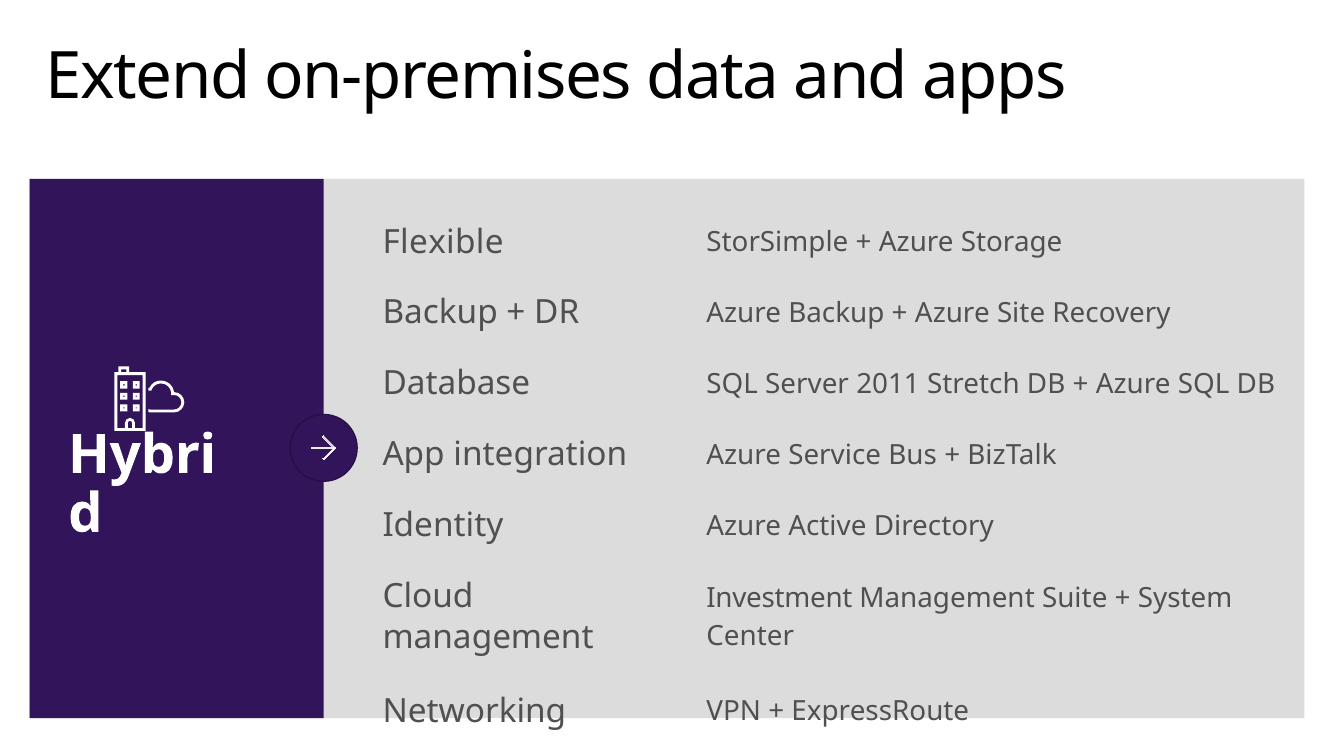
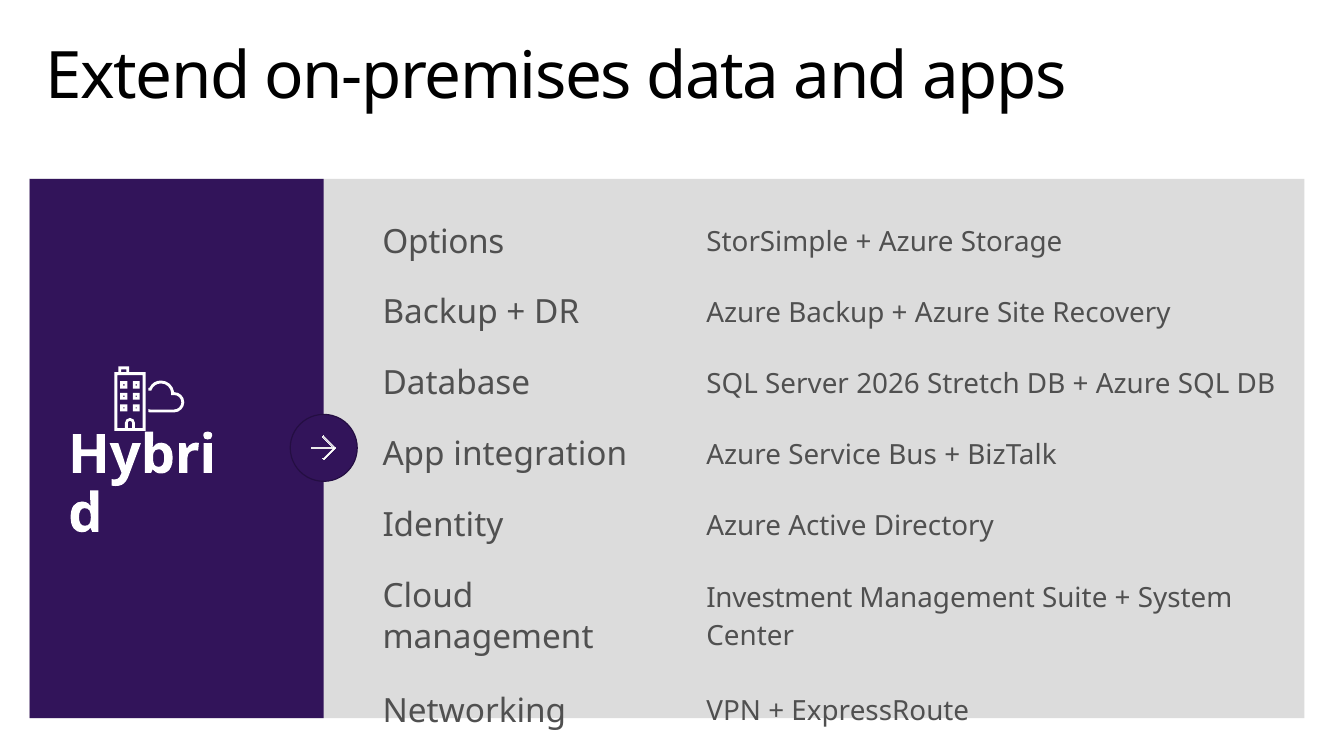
Flexible: Flexible -> Options (443, 242)
2011: 2011 -> 2026 (888, 384)
